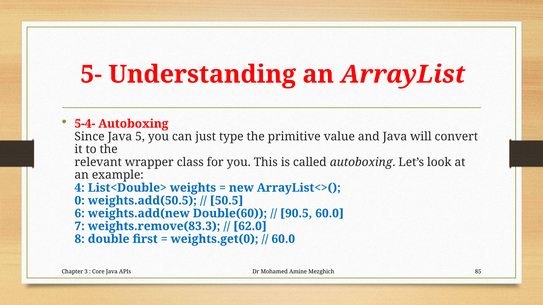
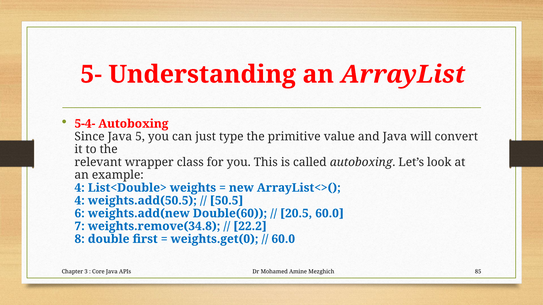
0: 0 -> 4 (80, 201)
90.5: 90.5 -> 20.5 (296, 214)
weights.remove(83.3: weights.remove(83.3 -> weights.remove(34.8 (154, 226)
62.0: 62.0 -> 22.2 (250, 226)
